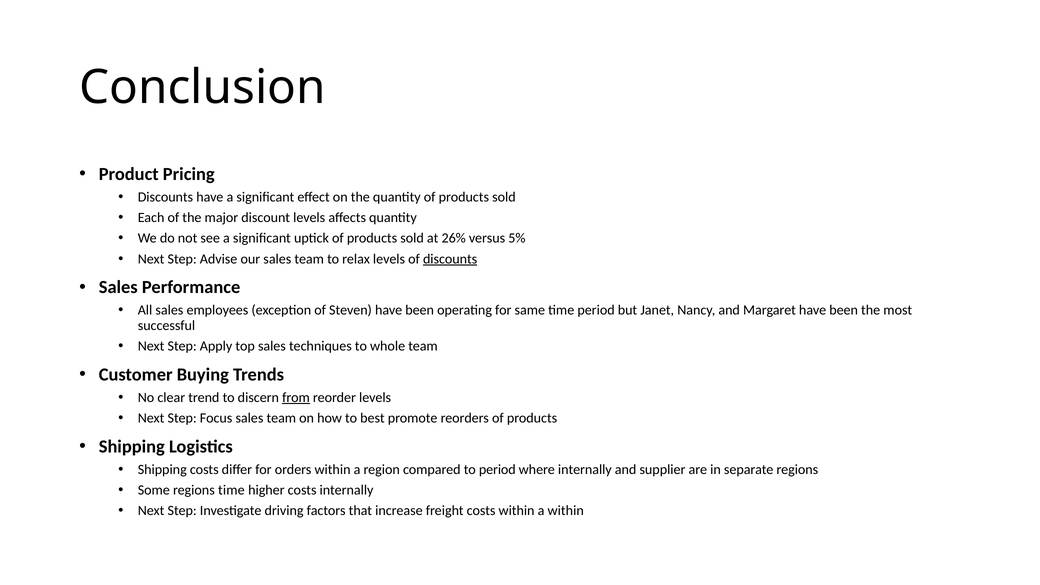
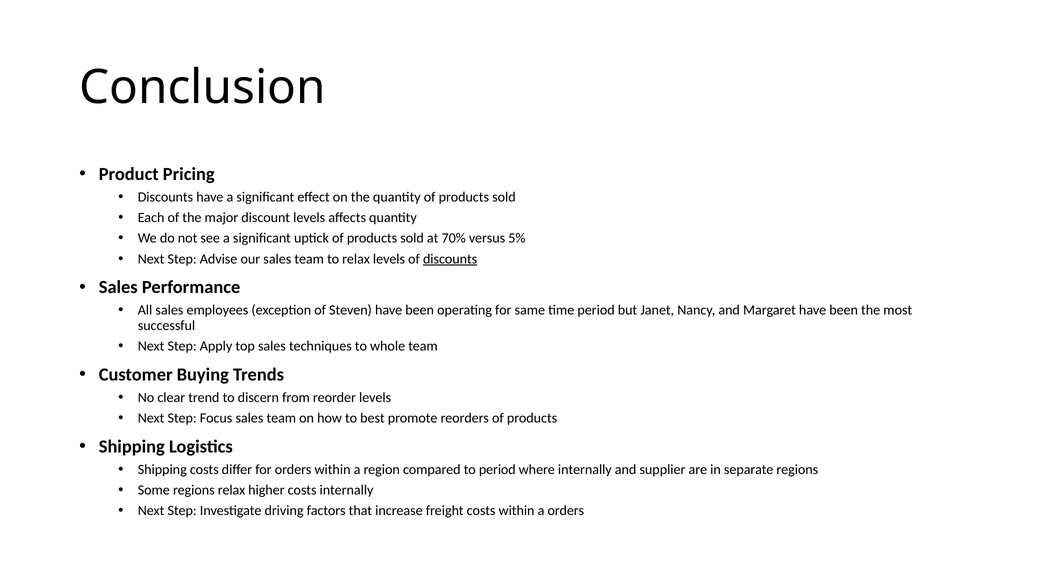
26%: 26% -> 70% (454, 238)
from underline: present -> none (296, 398)
regions time: time -> relax (232, 490)
a within: within -> orders (566, 511)
